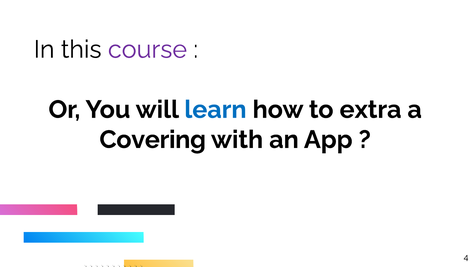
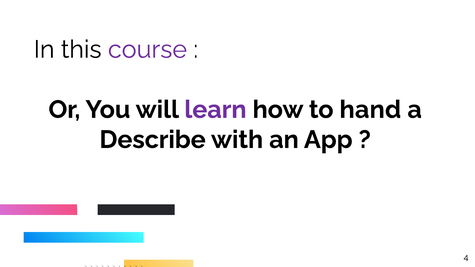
learn colour: blue -> purple (215, 110)
extra: extra -> hand (370, 110)
Covering: Covering -> Describe (153, 140)
